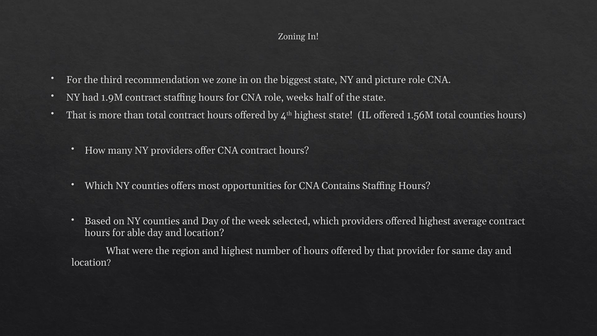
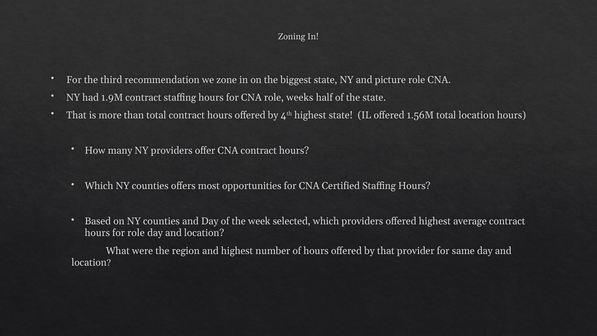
total counties: counties -> location (477, 115)
Contains: Contains -> Certified (341, 186)
for able: able -> role (136, 233)
